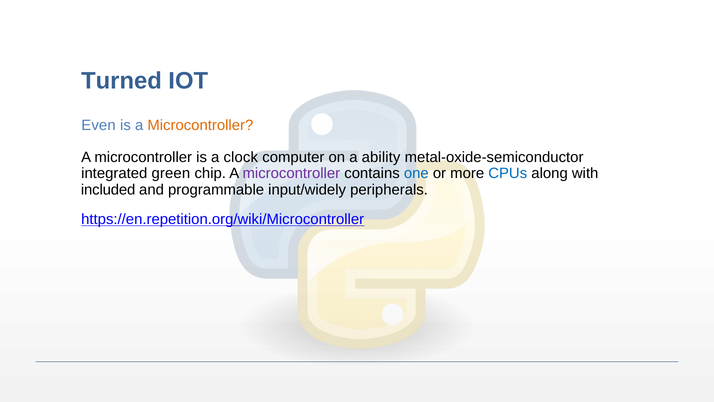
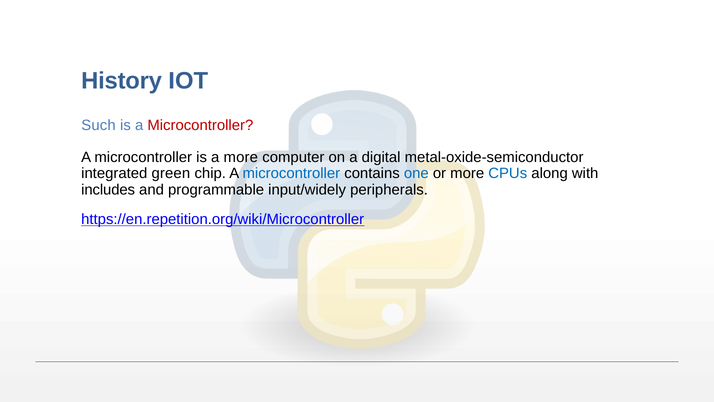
Turned: Turned -> History (122, 81)
Even: Even -> Such (98, 125)
Microcontroller colour: orange -> red (200, 125)
a clock: clock -> more (241, 157)
ability: ability -> digital (381, 157)
microcontroller colour: purple -> blue (291, 173)
included: included -> includes (108, 189)
